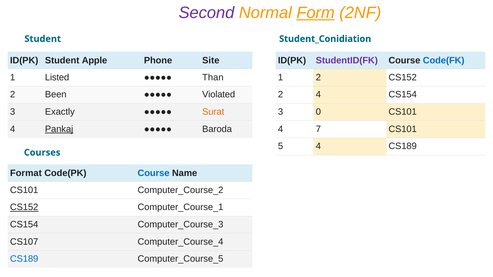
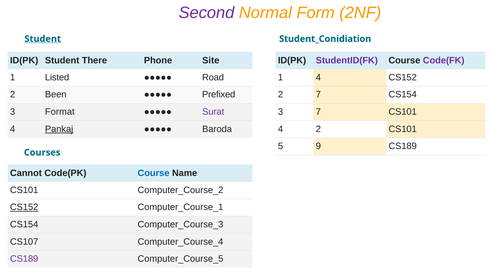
Form underline: present -> none (316, 13)
Student underline: none -> present (43, 39)
Apple: Apple -> There (94, 61)
Code(FK colour: blue -> purple (444, 61)
Than: Than -> Road (213, 77)
1 2: 2 -> 4 (318, 77)
Violated: Violated -> Prefixed (219, 95)
2 4: 4 -> 7 (318, 95)
Exactly: Exactly -> Format (60, 112)
Surat colour: orange -> purple (213, 112)
3 0: 0 -> 7 (318, 112)
4 7: 7 -> 2 (318, 129)
5 4: 4 -> 9 (318, 146)
Format: Format -> Cannot (26, 173)
CS189 colour: blue -> purple (24, 259)
